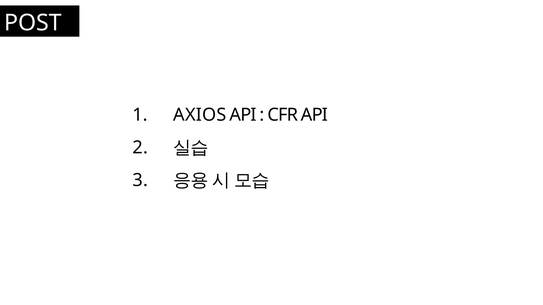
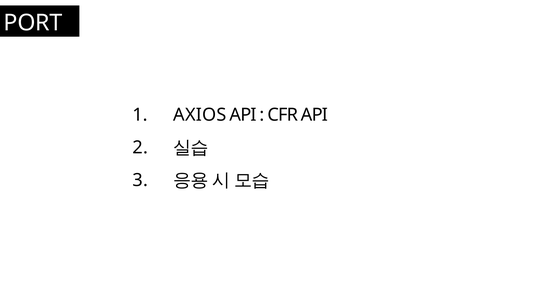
POST: POST -> PORT (33, 23)
